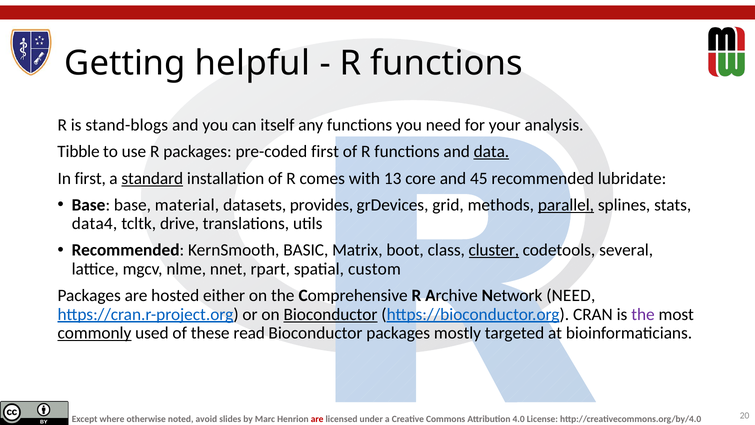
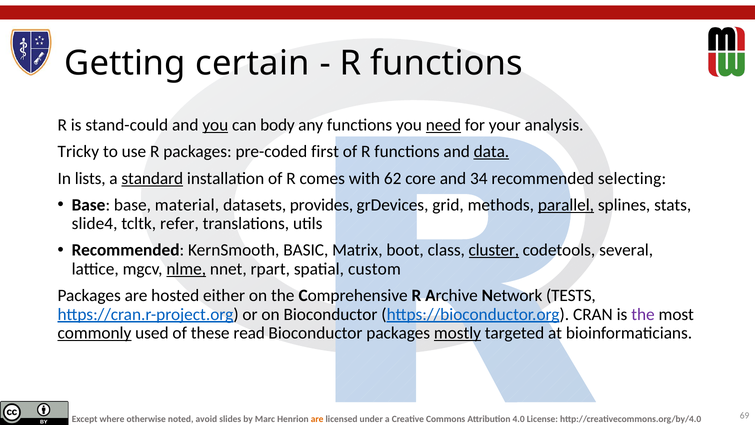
helpful: helpful -> certain (252, 63)
stand-blogs: stand-blogs -> stand-could (127, 125)
you underline: none -> present (215, 125)
itself: itself -> body (277, 125)
need underline: none -> present (443, 125)
Tibble: Tibble -> Tricky (78, 152)
In first: first -> lists (90, 178)
13: 13 -> 62 (393, 178)
45: 45 -> 34 (479, 178)
lubridate: lubridate -> selecting (632, 178)
data4: data4 -> slide4 (95, 223)
drive: drive -> refer (179, 223)
nlme underline: none -> present (186, 269)
Network NEED: NEED -> TESTS (571, 295)
Bioconductor underline: present -> none (330, 314)
mostly underline: none -> present (457, 333)
are colour: red -> orange (317, 419)
20: 20 -> 69 (745, 415)
